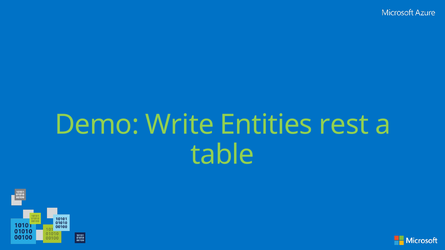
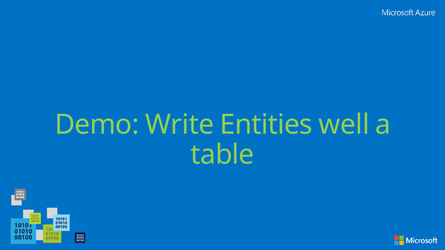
rest: rest -> well (344, 125)
